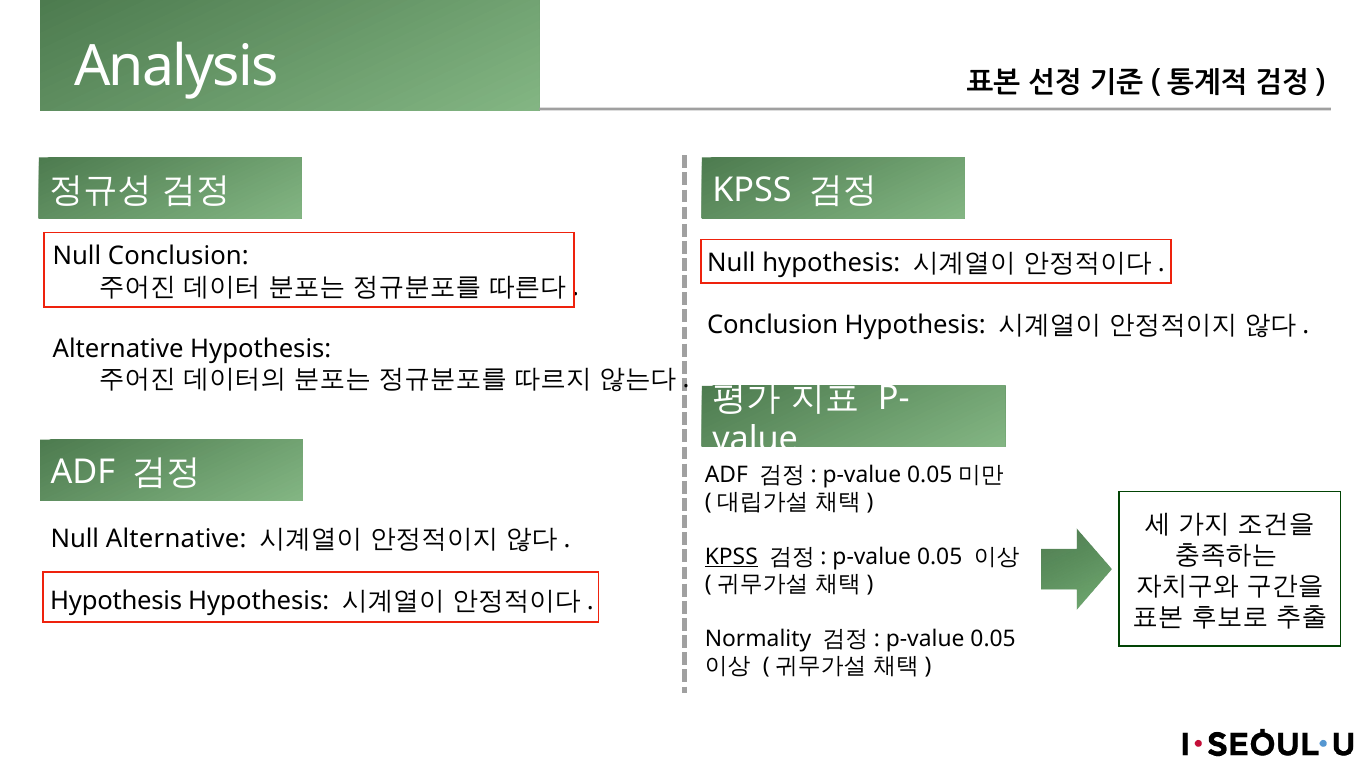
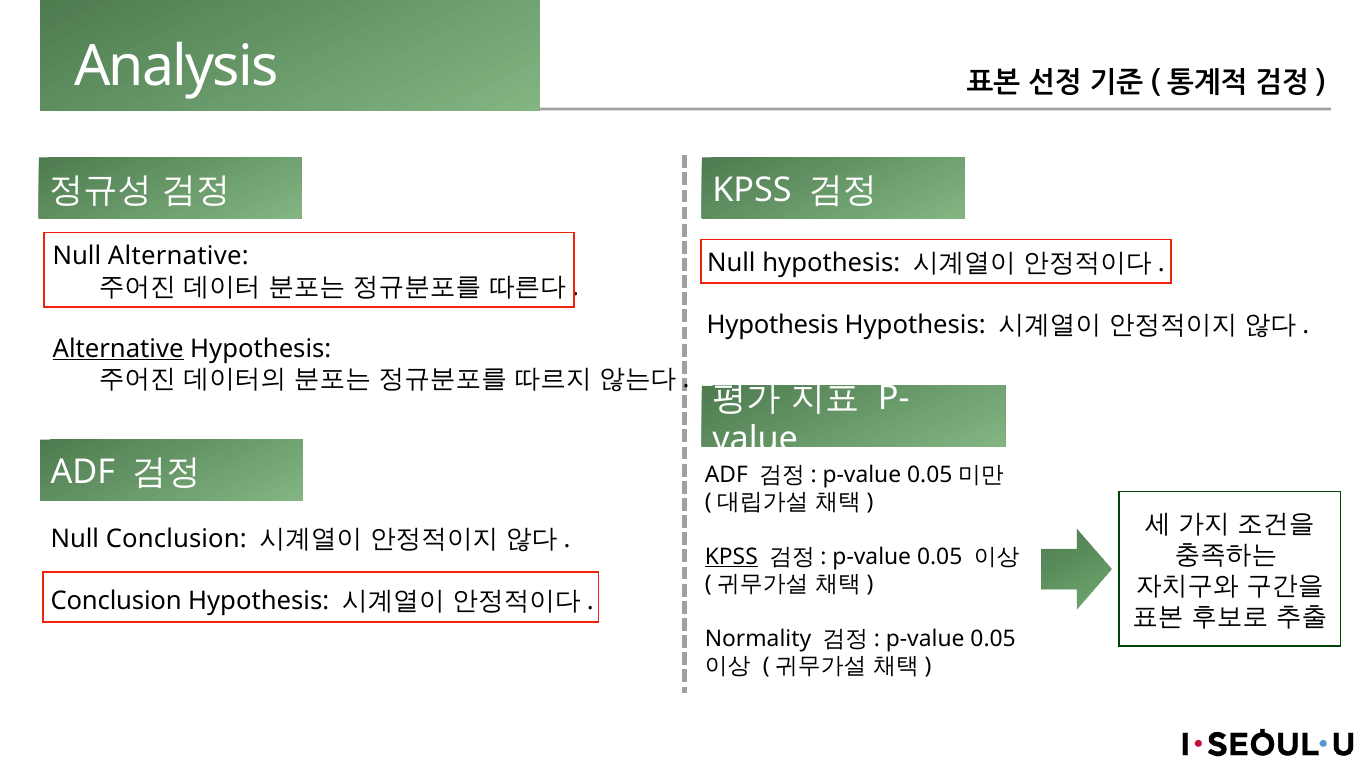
Null Conclusion: Conclusion -> Alternative (178, 256)
Conclusion: Conclusion -> Hypothesis (773, 325)
Alternative underline: none -> present (118, 349)
Null Alternative: Alternative -> Conclusion (176, 539)
Hypothesis: Hypothesis -> Conclusion (116, 601)
